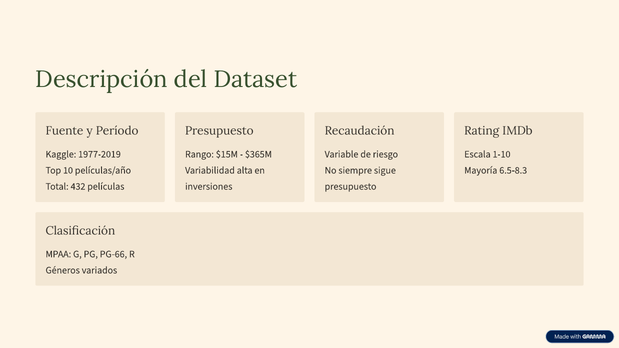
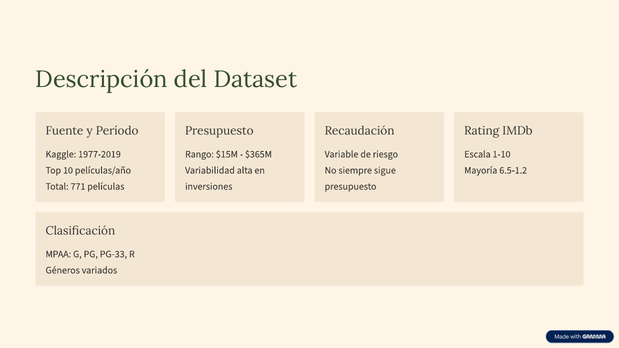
6.5-8.3: 6.5-8.3 -> 6.5-1.2 (513, 170)
432: 432 -> 771 (78, 186)
PG-66: PG-66 -> PG-33 (113, 254)
